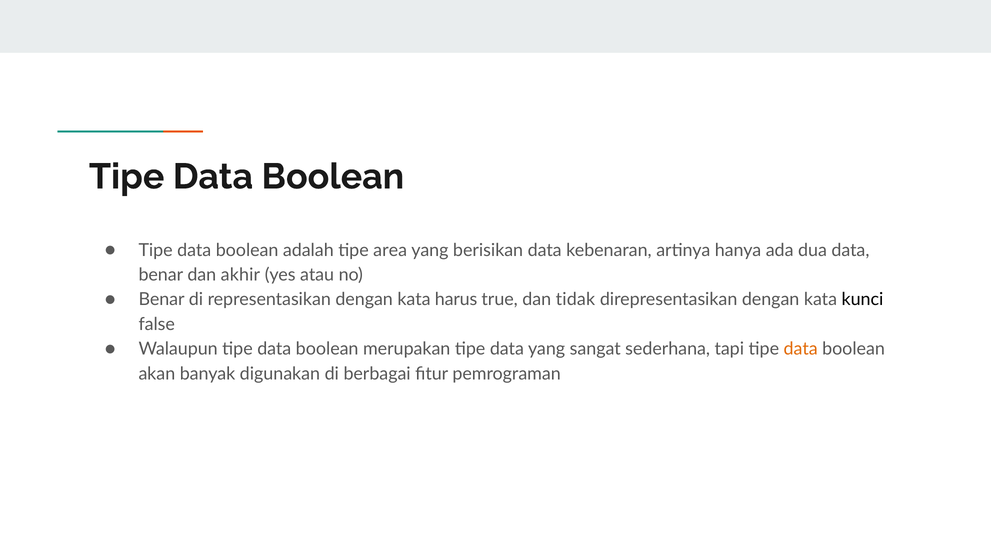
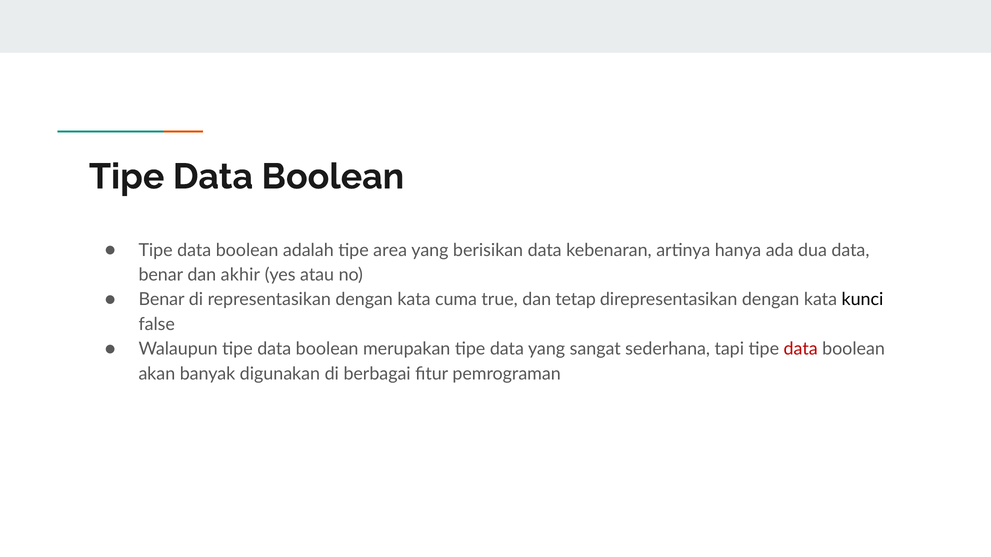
harus: harus -> cuma (456, 300)
tidak: tidak -> tetap (576, 300)
data colour: orange -> red (801, 349)
